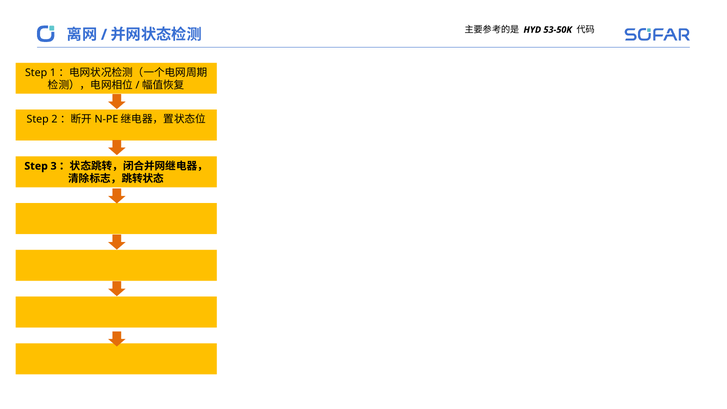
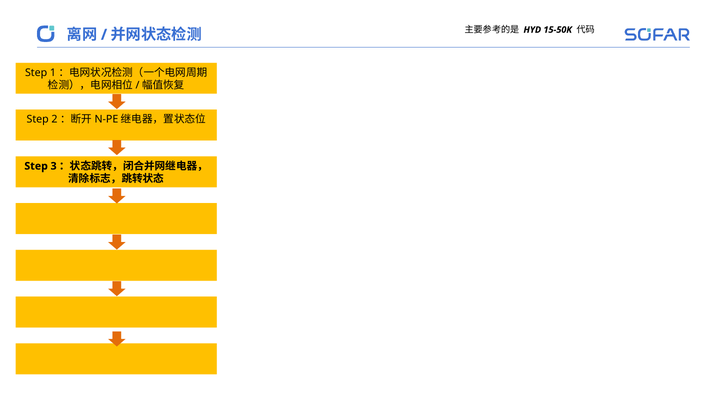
53-50K: 53-50K -> 15-50K (558, 30)
